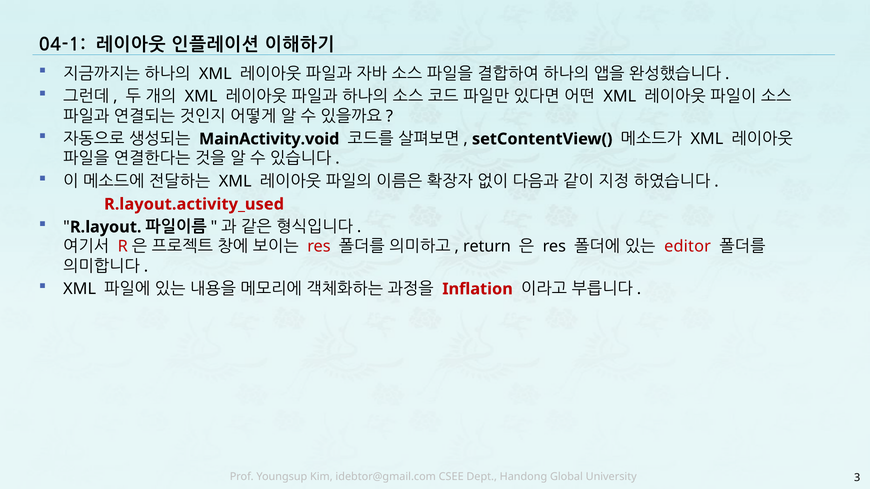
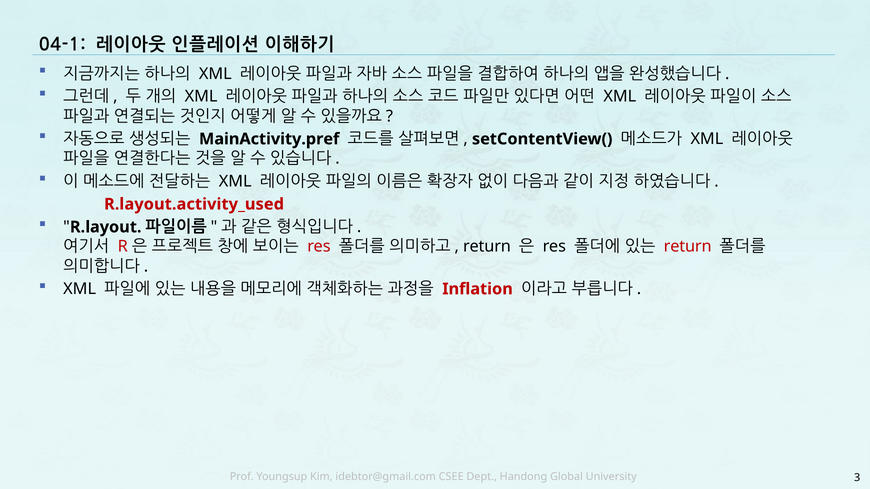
MainActivity.void: MainActivity.void -> MainActivity.pref (269, 139)
editor: editor -> return (688, 247)
